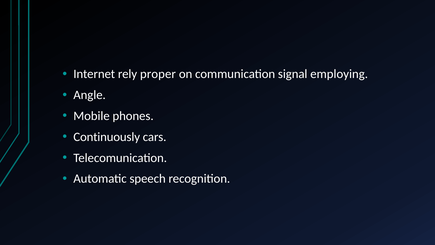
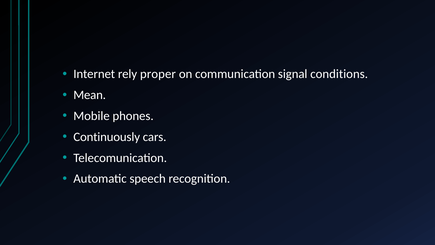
employing: employing -> conditions (339, 74)
Angle: Angle -> Mean (90, 95)
